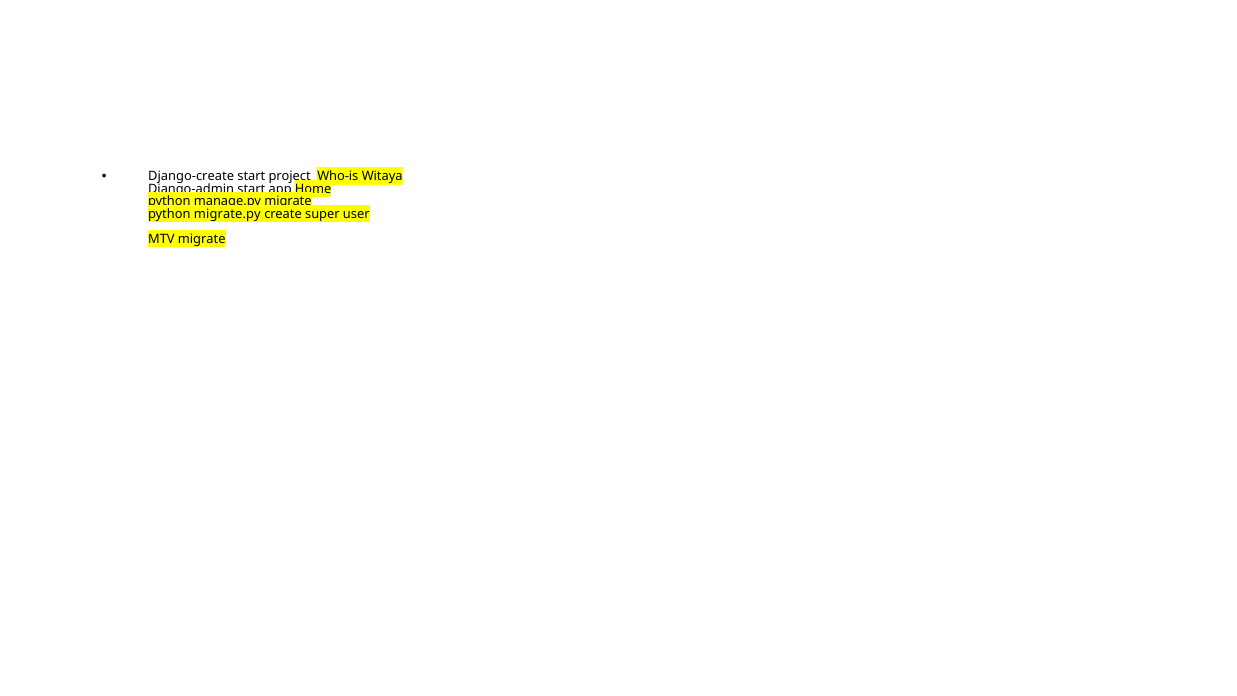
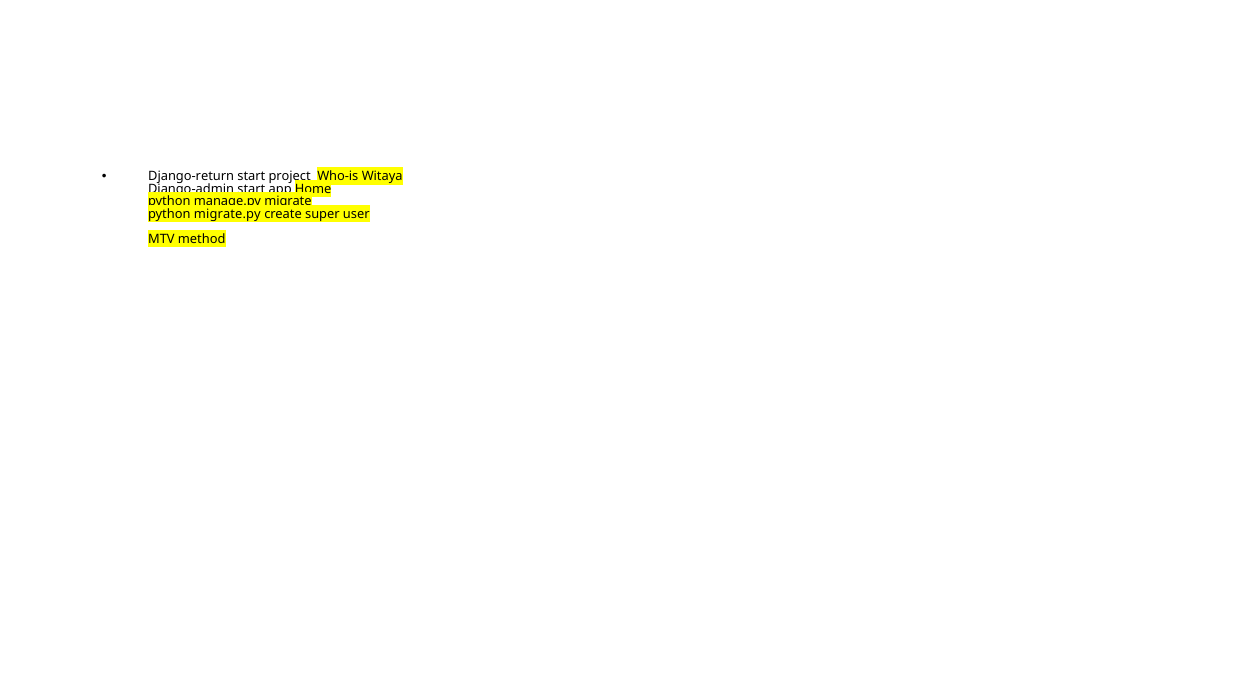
Django-create: Django-create -> Django-return (191, 177)
MTV migrate: migrate -> method (202, 239)
